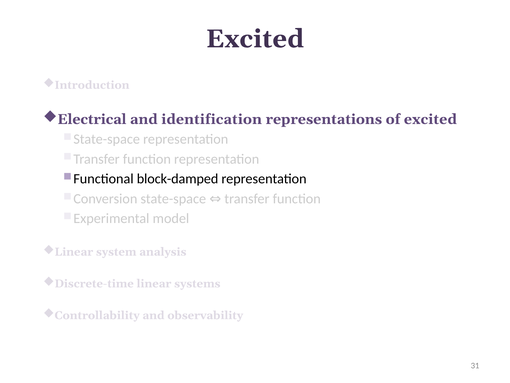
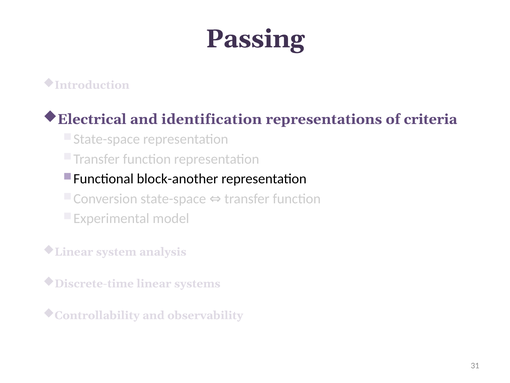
Excited: Excited -> Passing (255, 39)
of excited: excited -> criteria (431, 119)
block-damped: block-damped -> block-another (177, 179)
